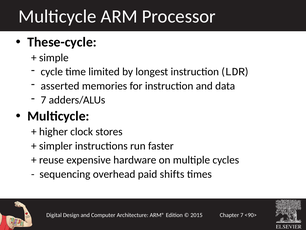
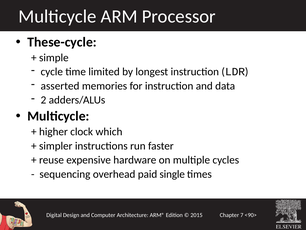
7: 7 -> 2 (43, 100)
stores: stores -> which (109, 131)
shifts: shifts -> single (172, 174)
